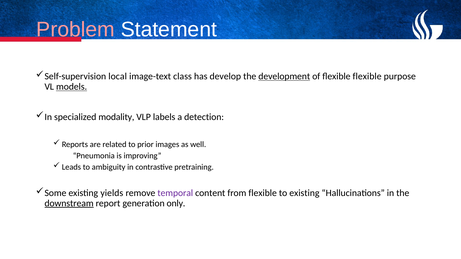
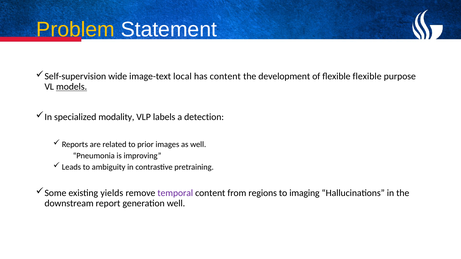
Problem colour: pink -> yellow (76, 29)
local: local -> wide (118, 76)
class: class -> local (182, 76)
has develop: develop -> content (225, 76)
development underline: present -> none (284, 76)
from flexible: flexible -> regions (263, 193)
to existing: existing -> imaging (304, 193)
downstream underline: present -> none (69, 204)
generation only: only -> well (176, 204)
